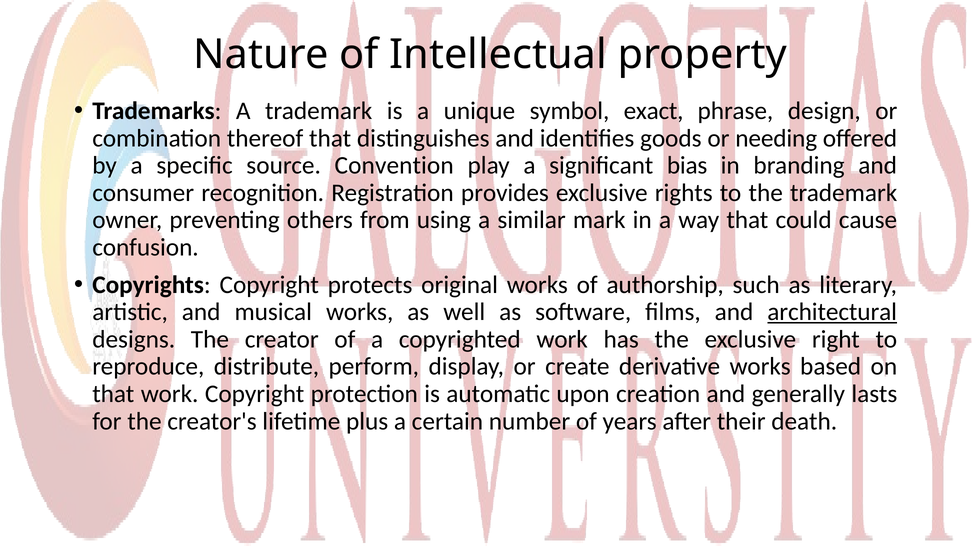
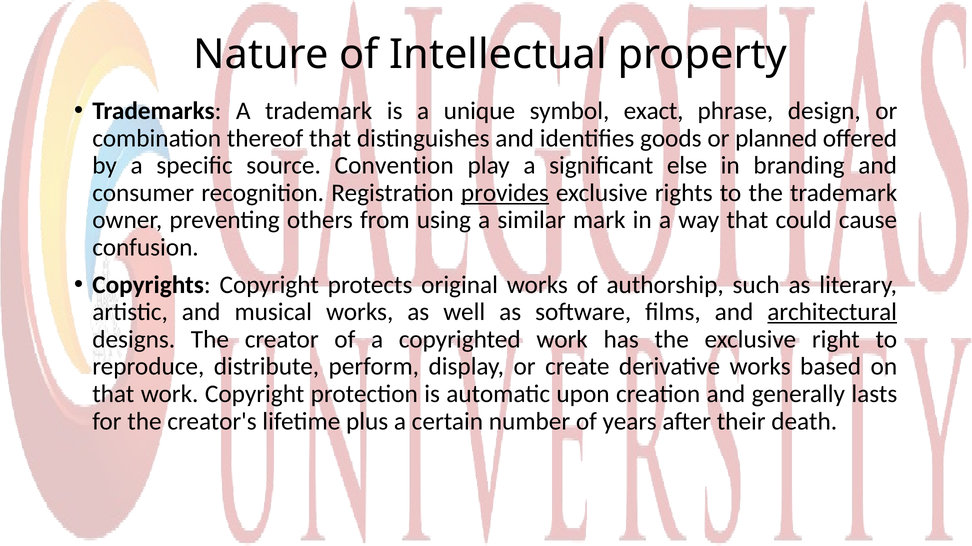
needing: needing -> planned (776, 138)
bias: bias -> else (687, 166)
provides underline: none -> present (505, 193)
